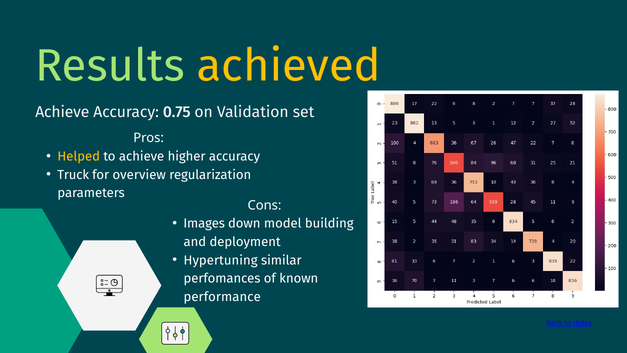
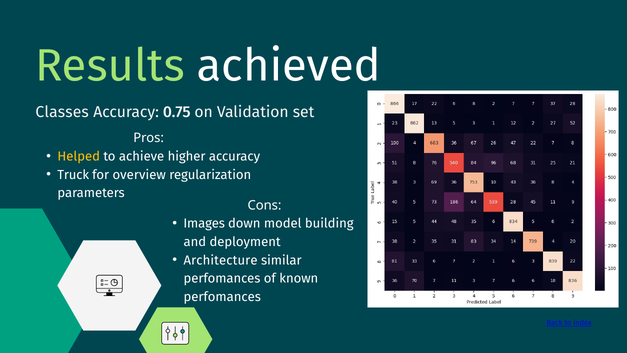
achieved colour: yellow -> white (289, 66)
Achieve: Achieve -> Classes (62, 112)
Hypertuning: Hypertuning -> Architecture (221, 260)
performance: performance -> perfomances (222, 297)
